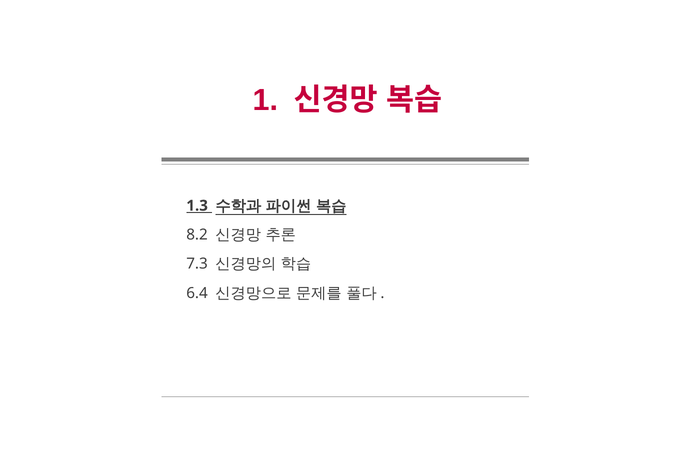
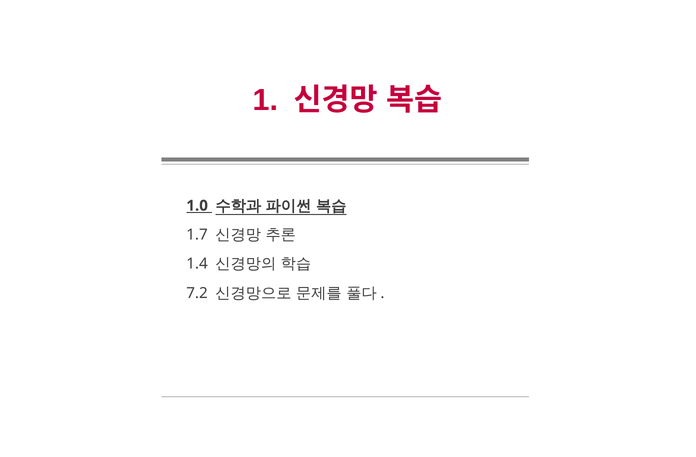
1.3: 1.3 -> 1.0 (197, 206)
8.2: 8.2 -> 1.7 (197, 235)
7.3: 7.3 -> 1.4 (197, 264)
6.4: 6.4 -> 7.2 (197, 293)
